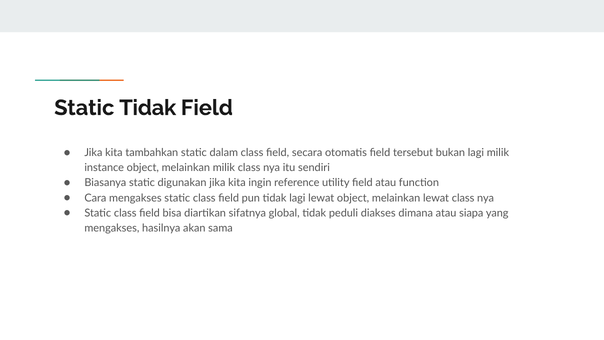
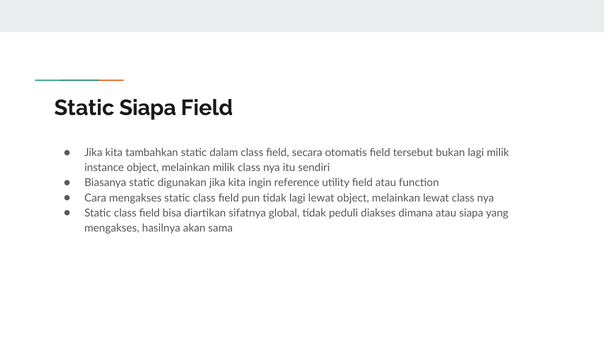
Static Tidak: Tidak -> Siapa (148, 108)
